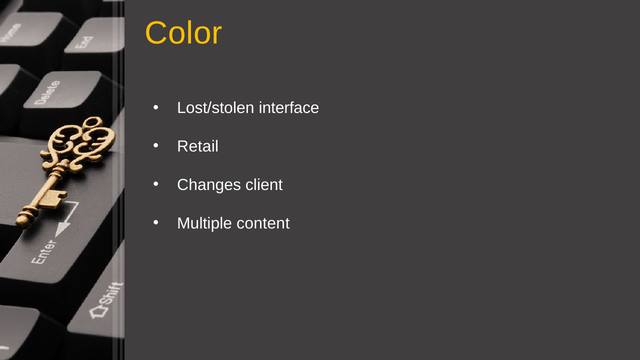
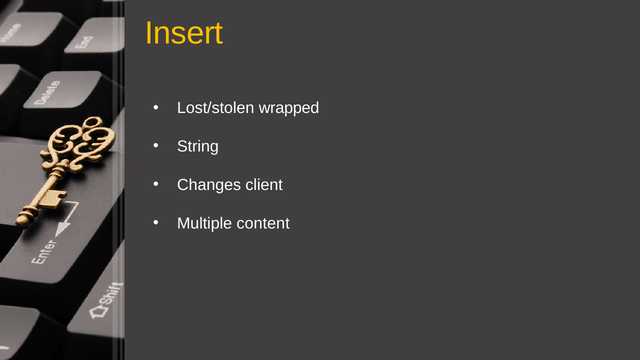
Color: Color -> Insert (184, 33)
interface: interface -> wrapped (289, 108)
Retail: Retail -> String (198, 147)
